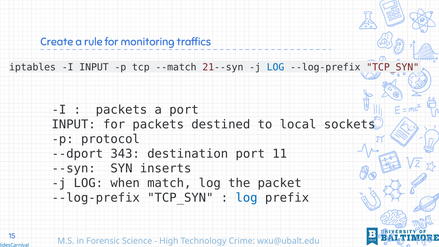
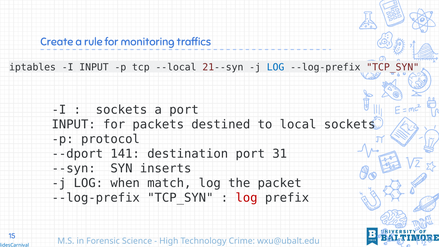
--match: --match -> --local (176, 67)
packets: packets -> sockets (121, 110)
343: 343 -> 141 (125, 154)
11: 11 -> 31 (280, 154)
log colour: blue -> red (247, 198)
